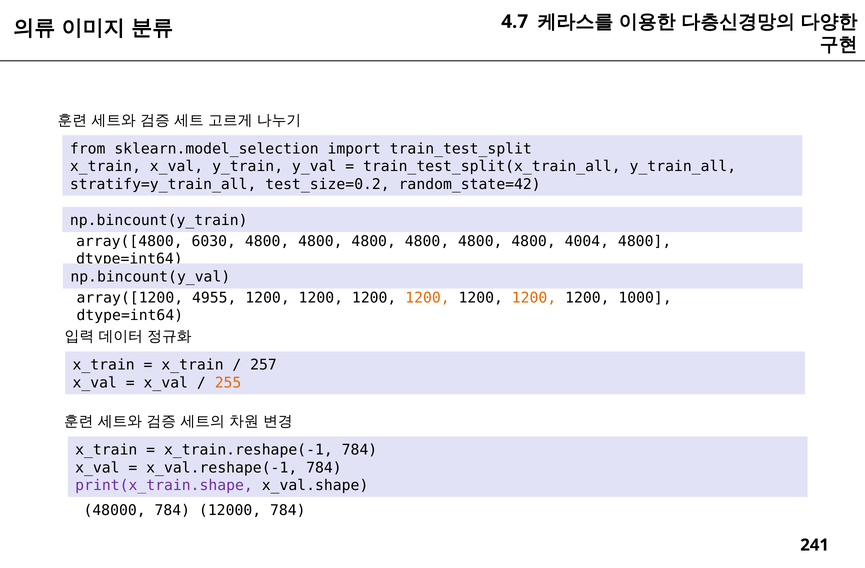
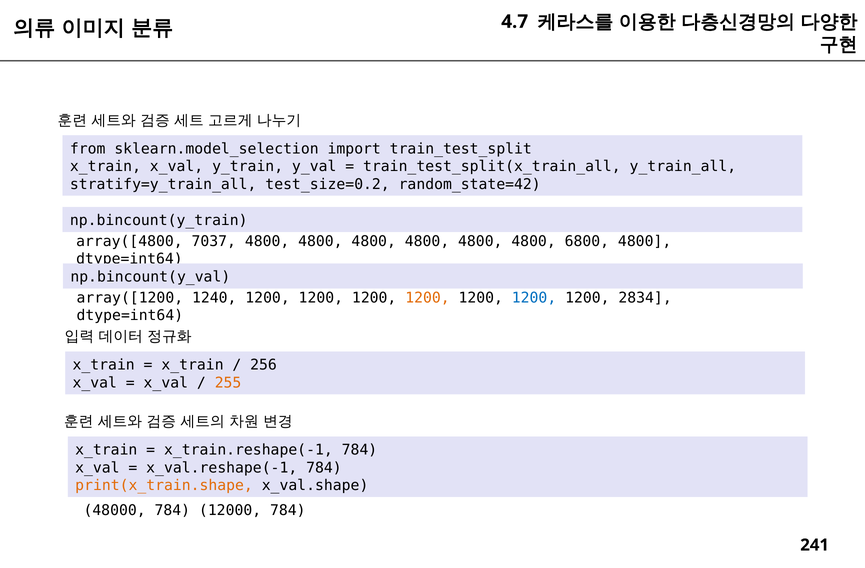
6030: 6030 -> 7037 (214, 241)
4004: 4004 -> 6800 (587, 241)
4955: 4955 -> 1240 (214, 298)
1200 colour: orange -> blue (534, 298)
1000: 1000 -> 2834 (645, 298)
257: 257 -> 256 (264, 365)
print(x_train.shape colour: purple -> orange (164, 486)
